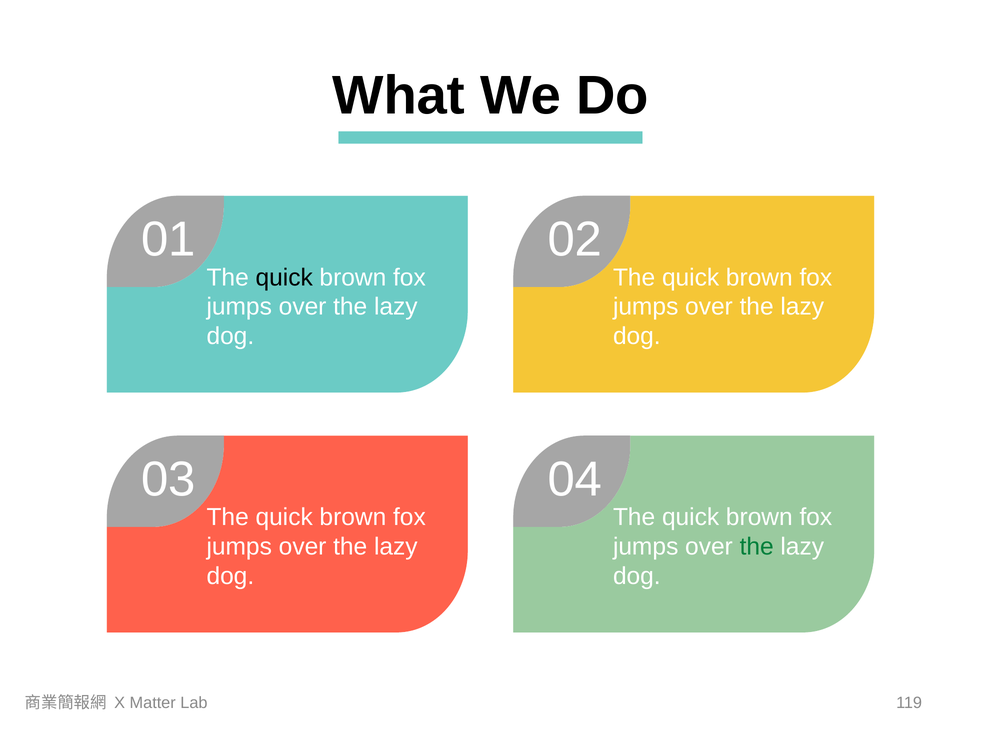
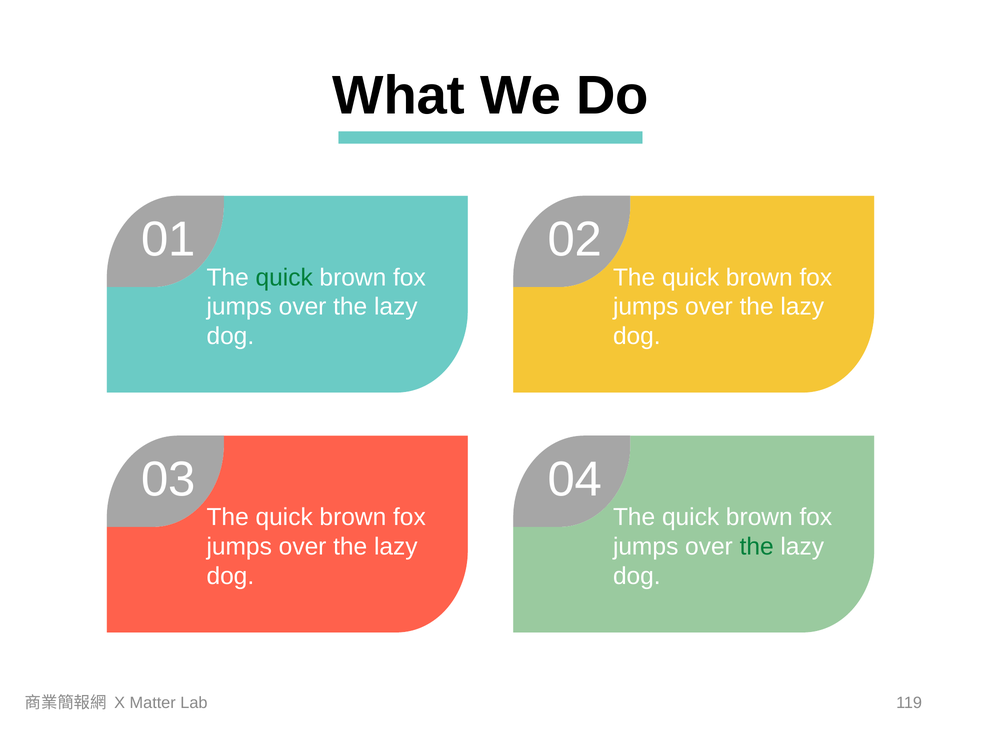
quick colour: black -> green (284, 277)
